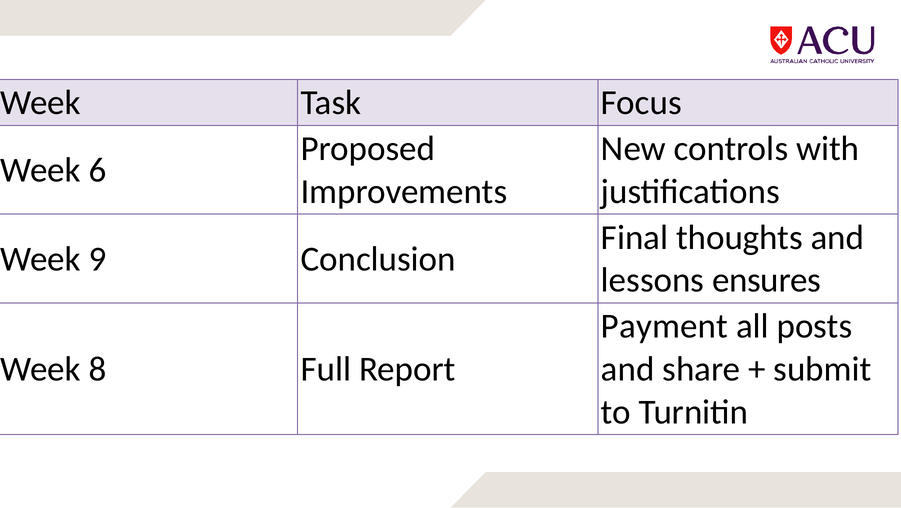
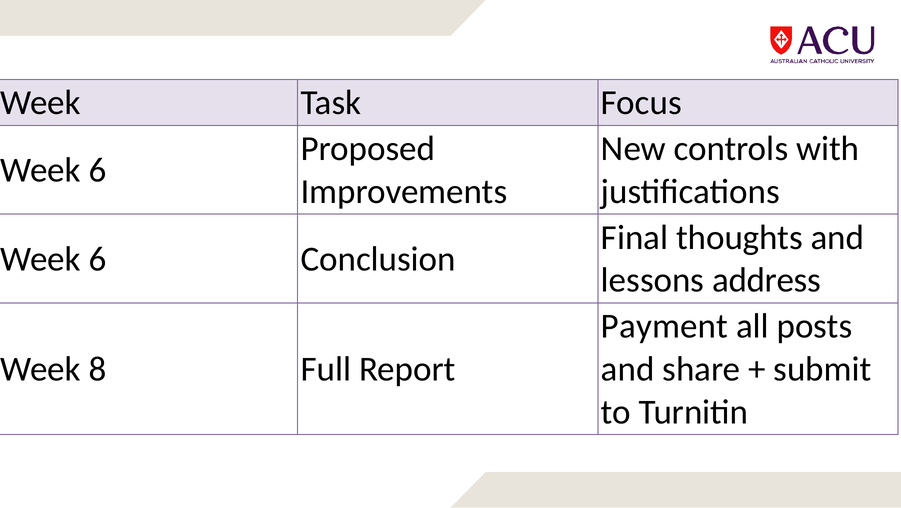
9: 9 -> 6 (98, 259)
ensures: ensures -> address (767, 280)
